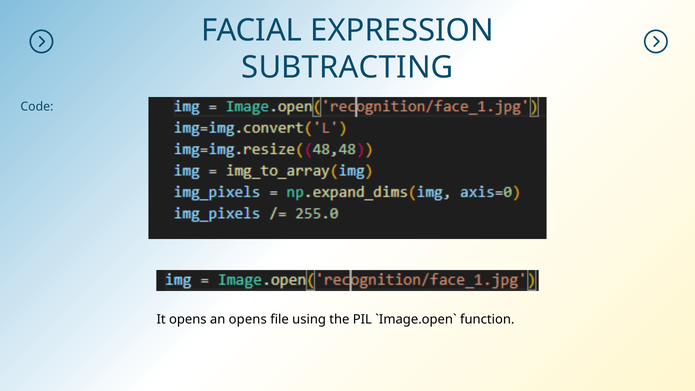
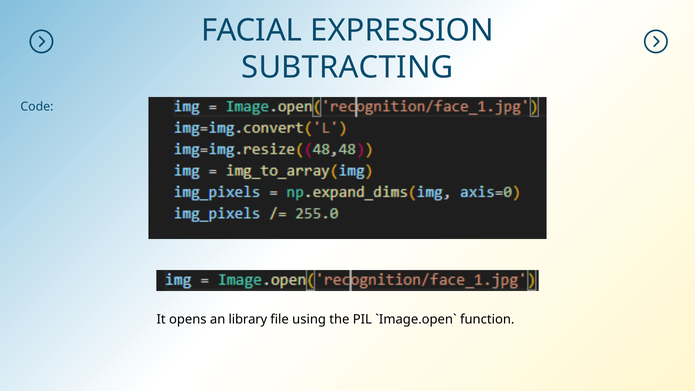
an opens: opens -> library (248, 319)
